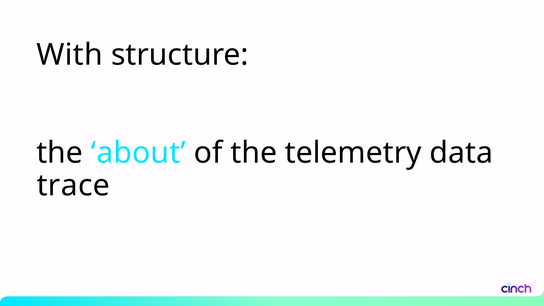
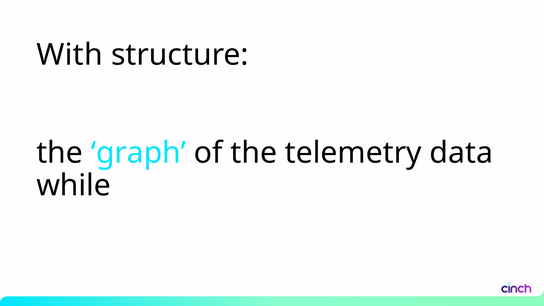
about: about -> graph (138, 153)
trace: trace -> while (74, 186)
